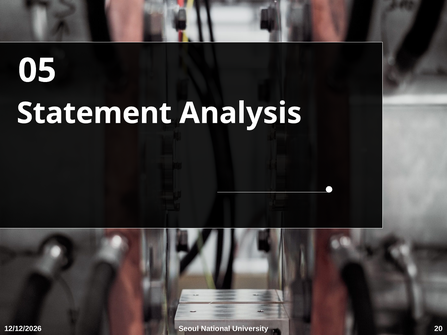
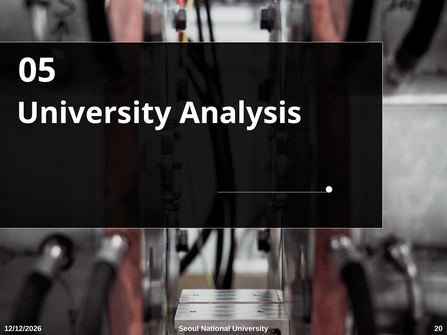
Statement: Statement -> University (94, 113)
